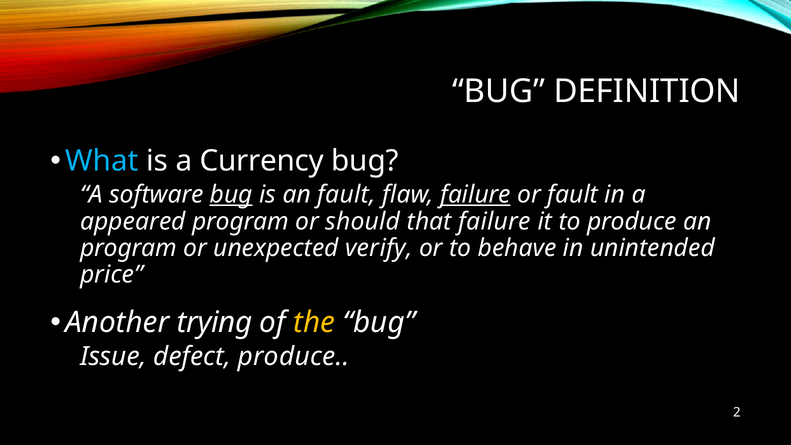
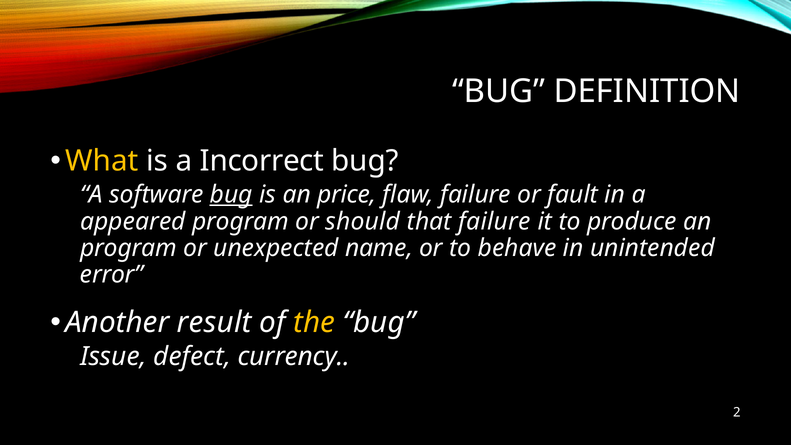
What colour: light blue -> yellow (102, 161)
Currency: Currency -> Incorrect (262, 161)
an fault: fault -> price (347, 195)
failure underline: present -> none (476, 195)
verify: verify -> name (379, 248)
price: price -> error (112, 275)
trying: trying -> result (214, 322)
defect produce: produce -> currency (294, 357)
